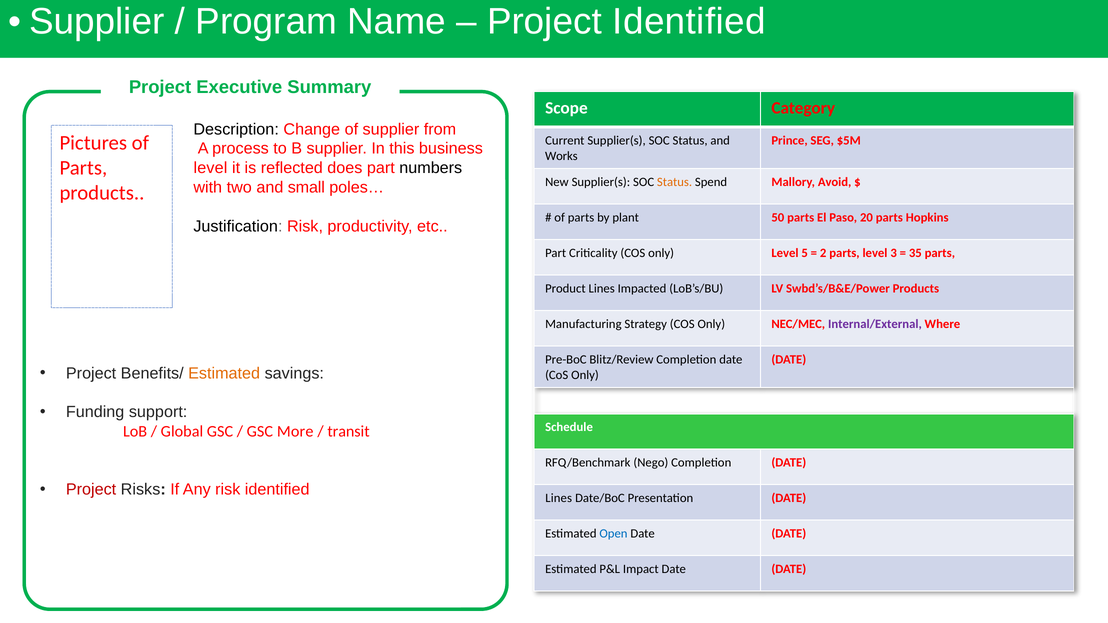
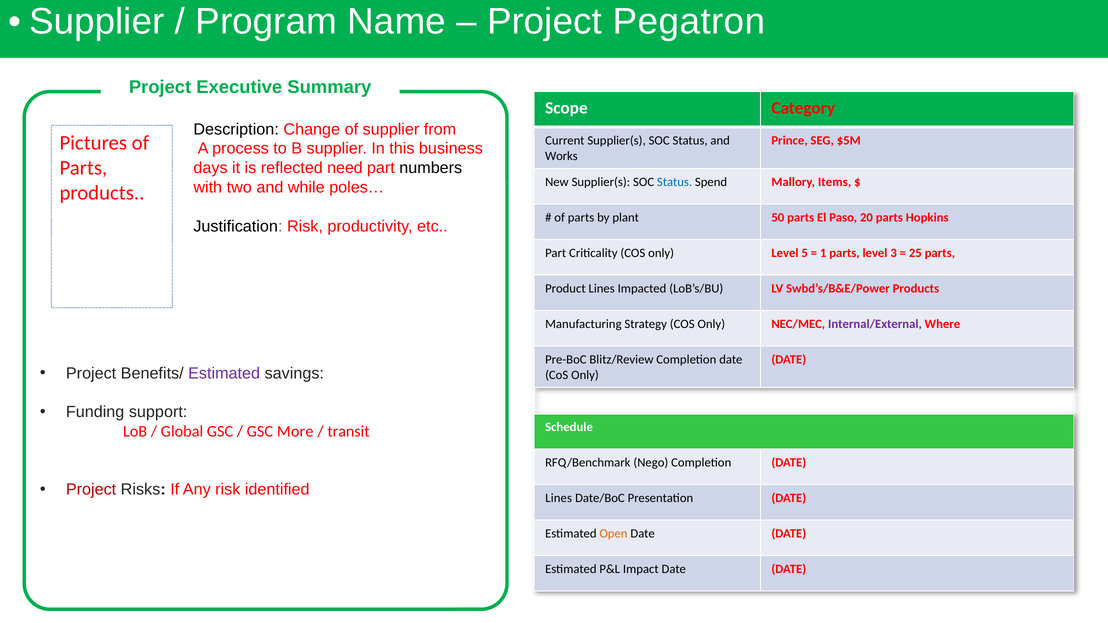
Project Identified: Identified -> Pegatron (689, 22)
level: level -> days (211, 168)
does: does -> need (345, 168)
Status colour: orange -> blue (675, 182)
Avoid: Avoid -> Items (835, 182)
small: small -> while (306, 188)
2: 2 -> 1 (823, 253)
35: 35 -> 25 (915, 253)
Estimated colour: orange -> purple (224, 373)
Open colour: blue -> orange (613, 534)
